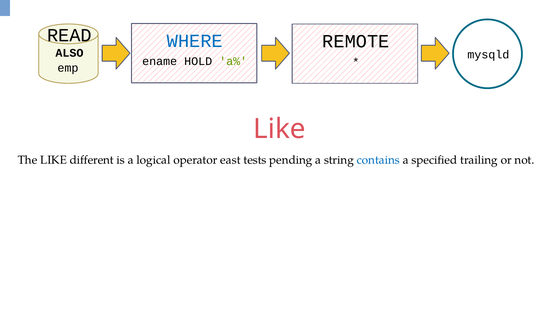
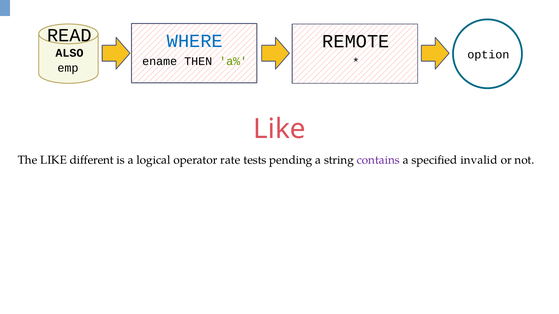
mysqld: mysqld -> option (488, 55)
HOLD: HOLD -> THEN (198, 61)
east: east -> rate (230, 160)
contains colour: blue -> purple (378, 160)
trailing: trailing -> invalid (479, 160)
